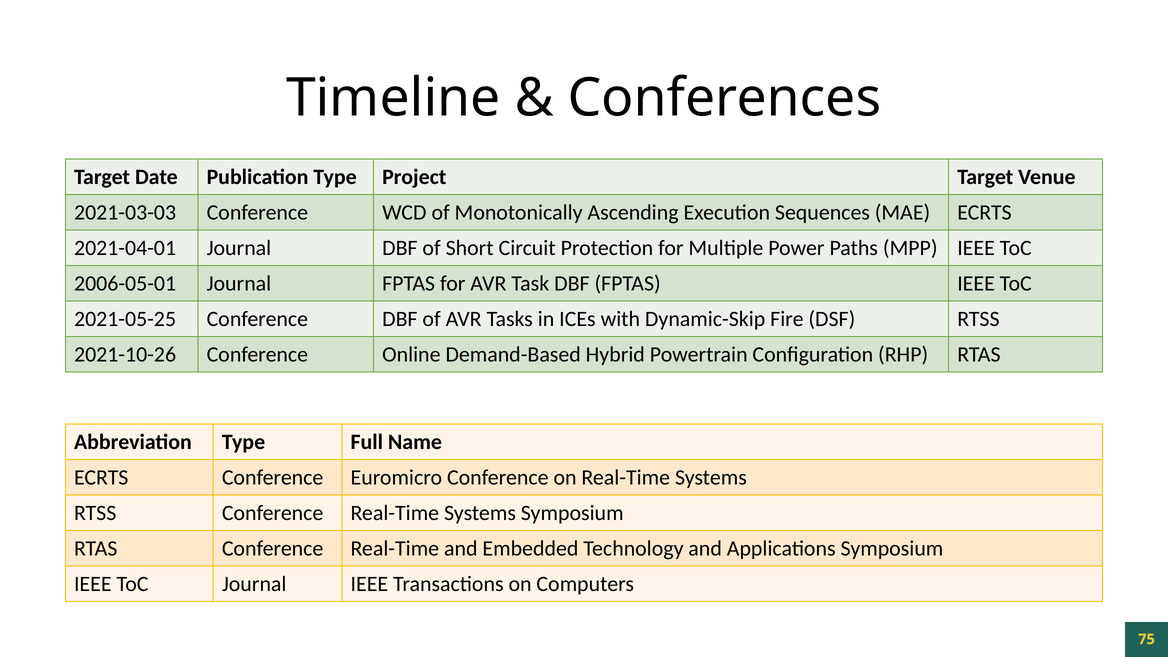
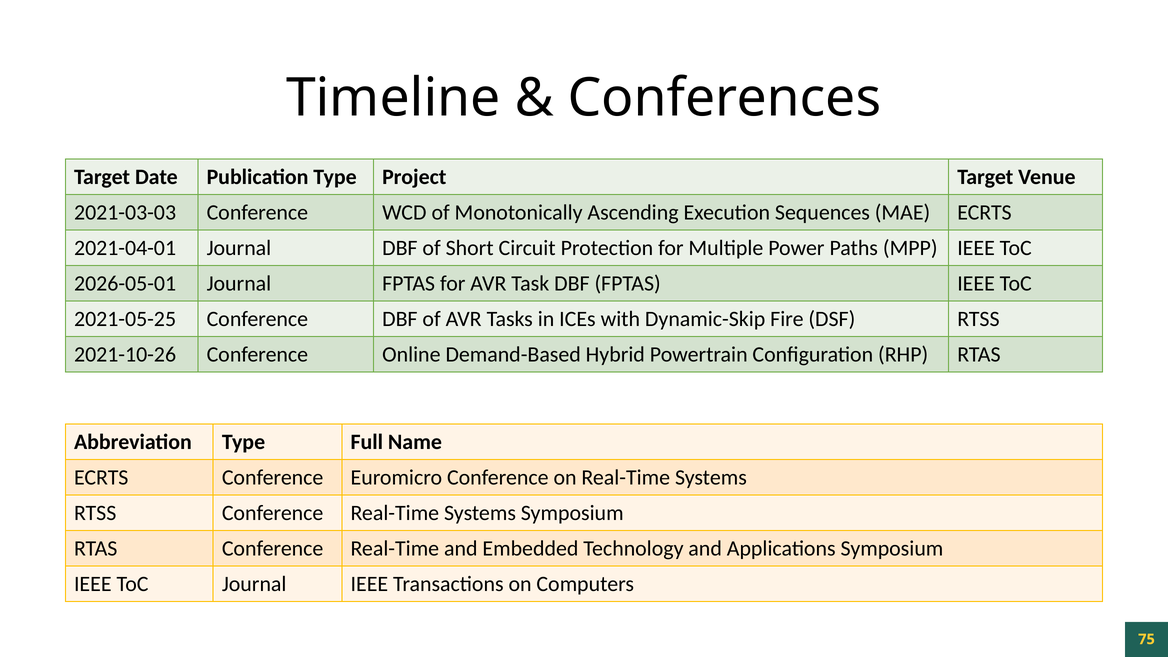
2006-05-01: 2006-05-01 -> 2026-05-01 (125, 283)
